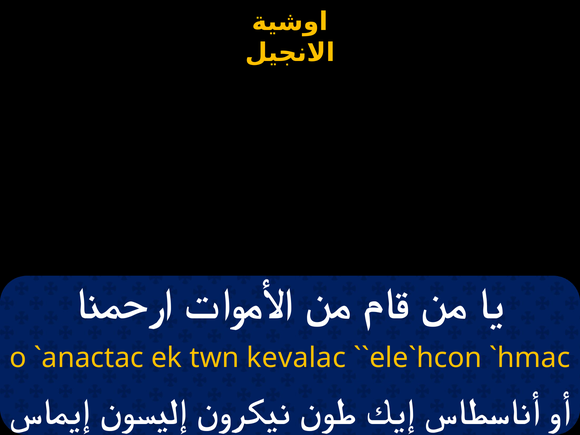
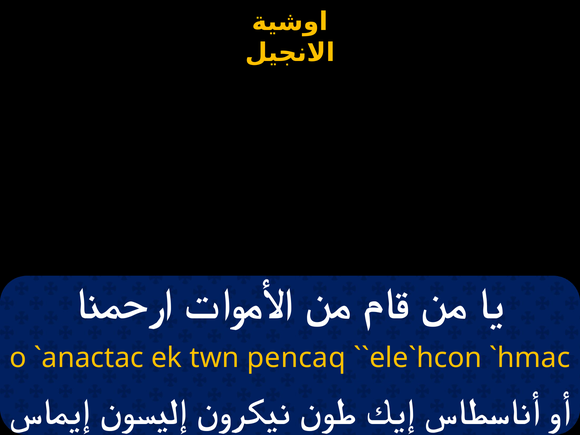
kevalac: kevalac -> pencaq (296, 358)
